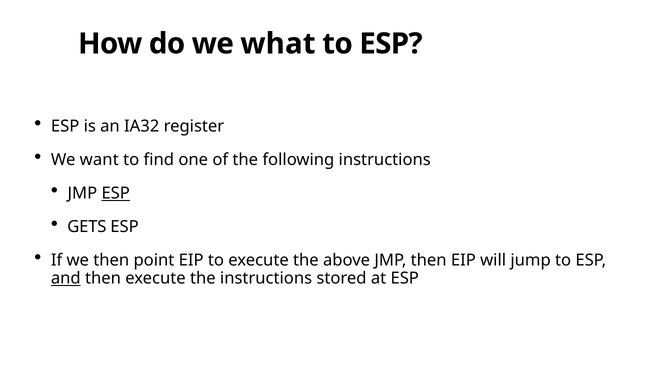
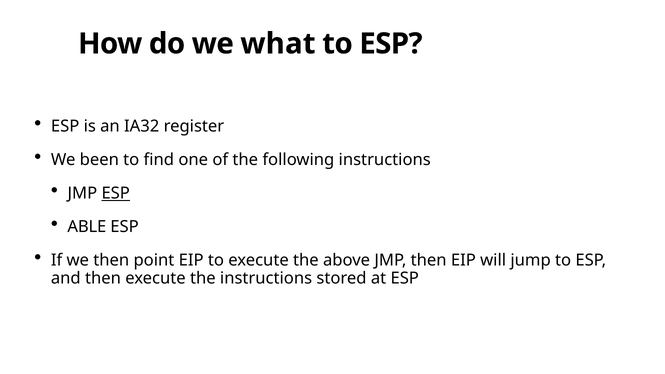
want: want -> been (99, 160)
GETS: GETS -> ABLE (87, 227)
and underline: present -> none (66, 278)
